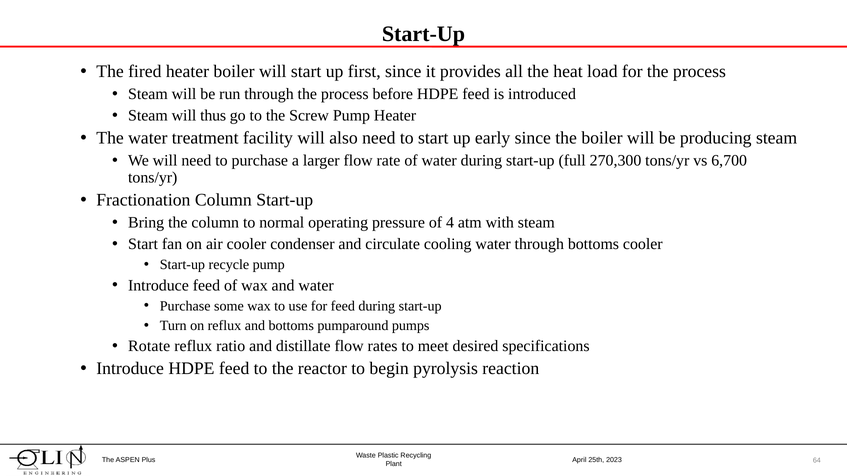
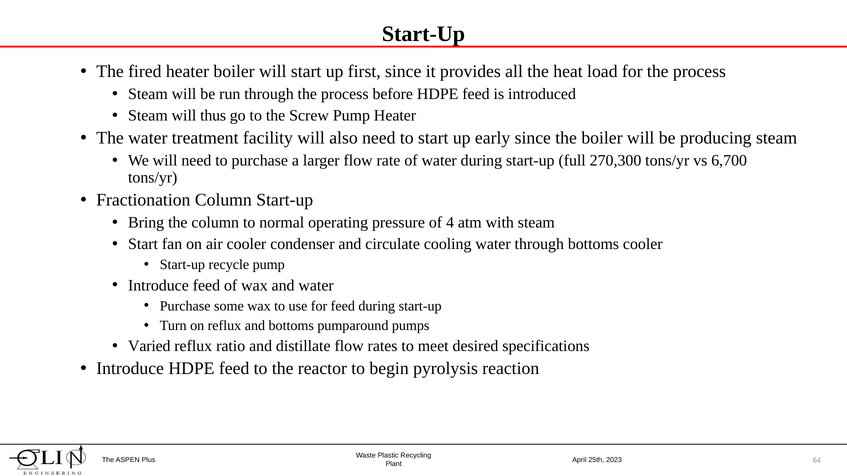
Rotate: Rotate -> Varied (149, 346)
